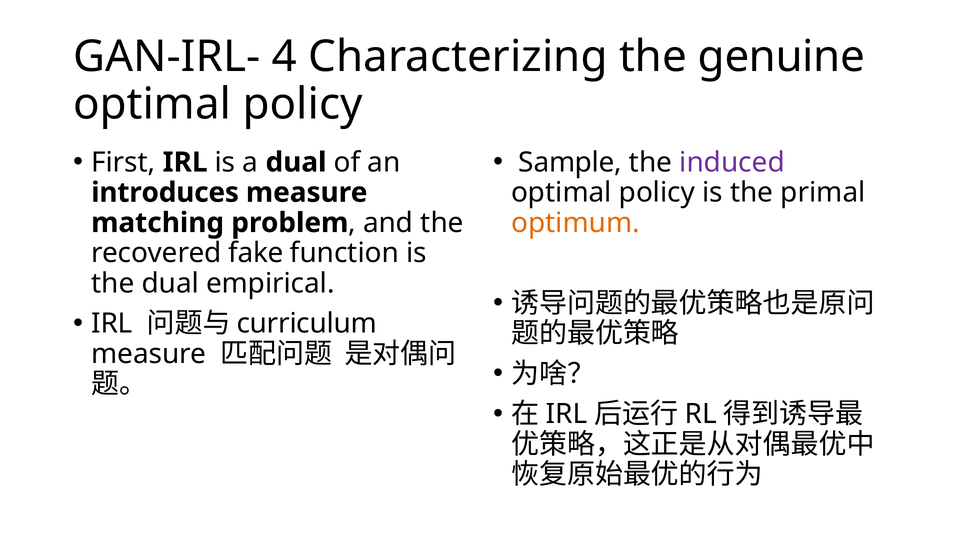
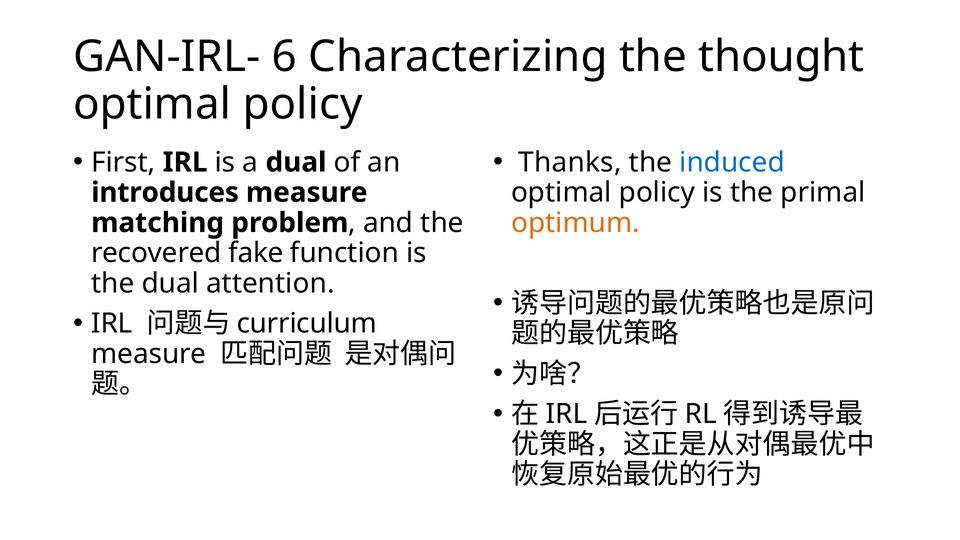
4: 4 -> 6 (284, 57)
genuine: genuine -> thought (781, 57)
Sample: Sample -> Thanks (570, 162)
induced colour: purple -> blue (732, 162)
empirical: empirical -> attention (270, 283)
